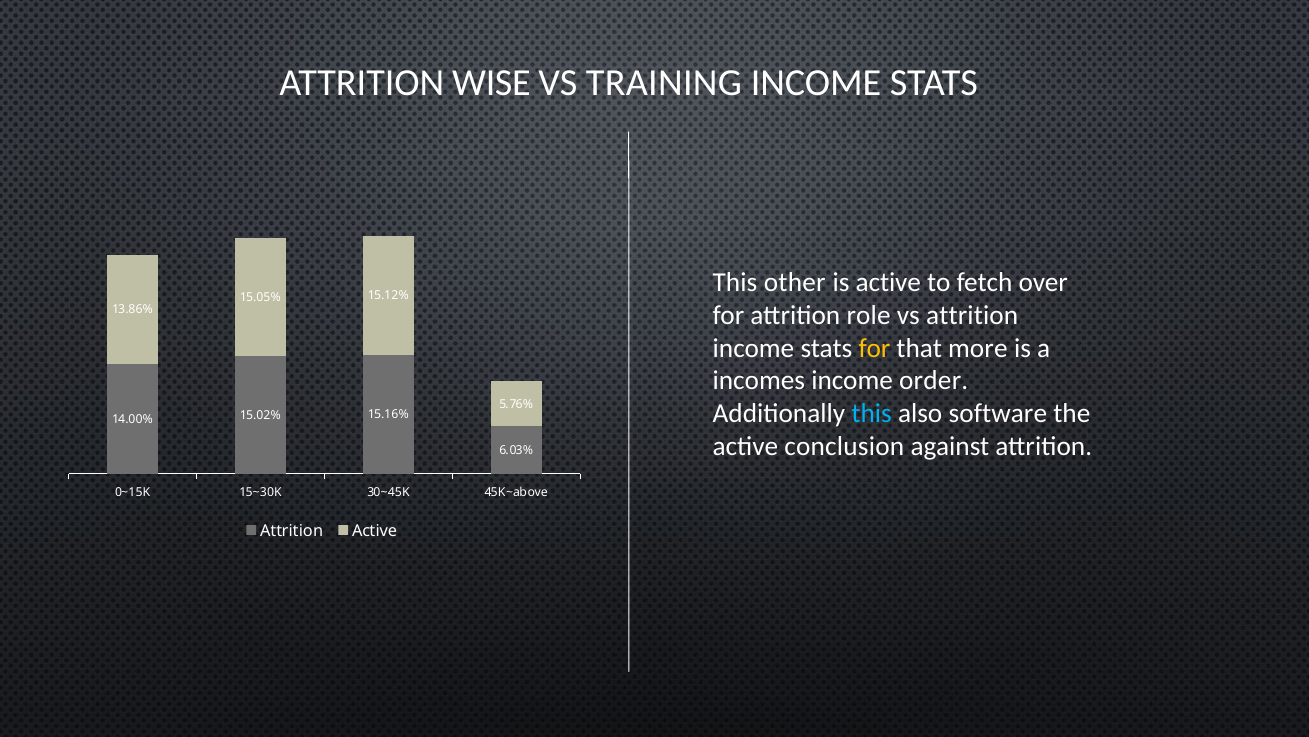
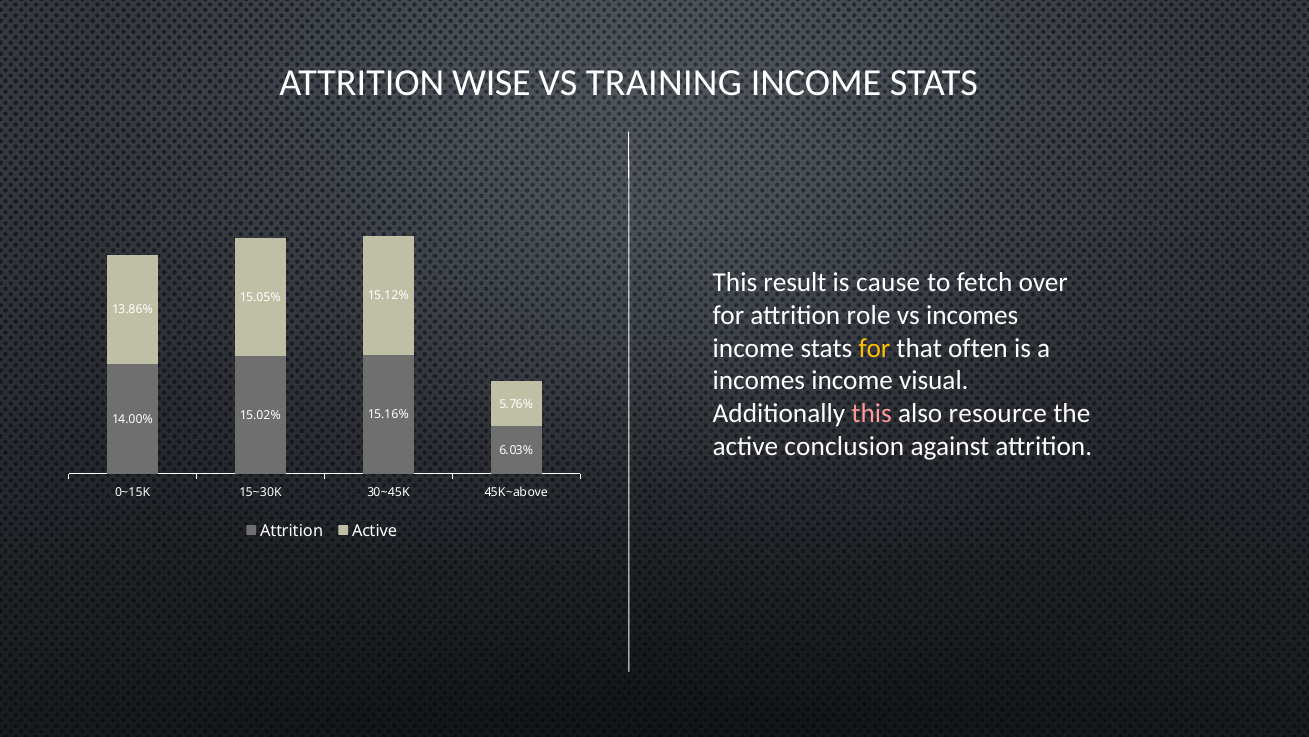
other: other -> result (795, 282)
is active: active -> cause (888, 282)
vs attrition: attrition -> incomes (972, 315)
more: more -> often (978, 348)
order: order -> visual (934, 380)
this colour: light blue -> pink (872, 413)
software: software -> resource (998, 413)
